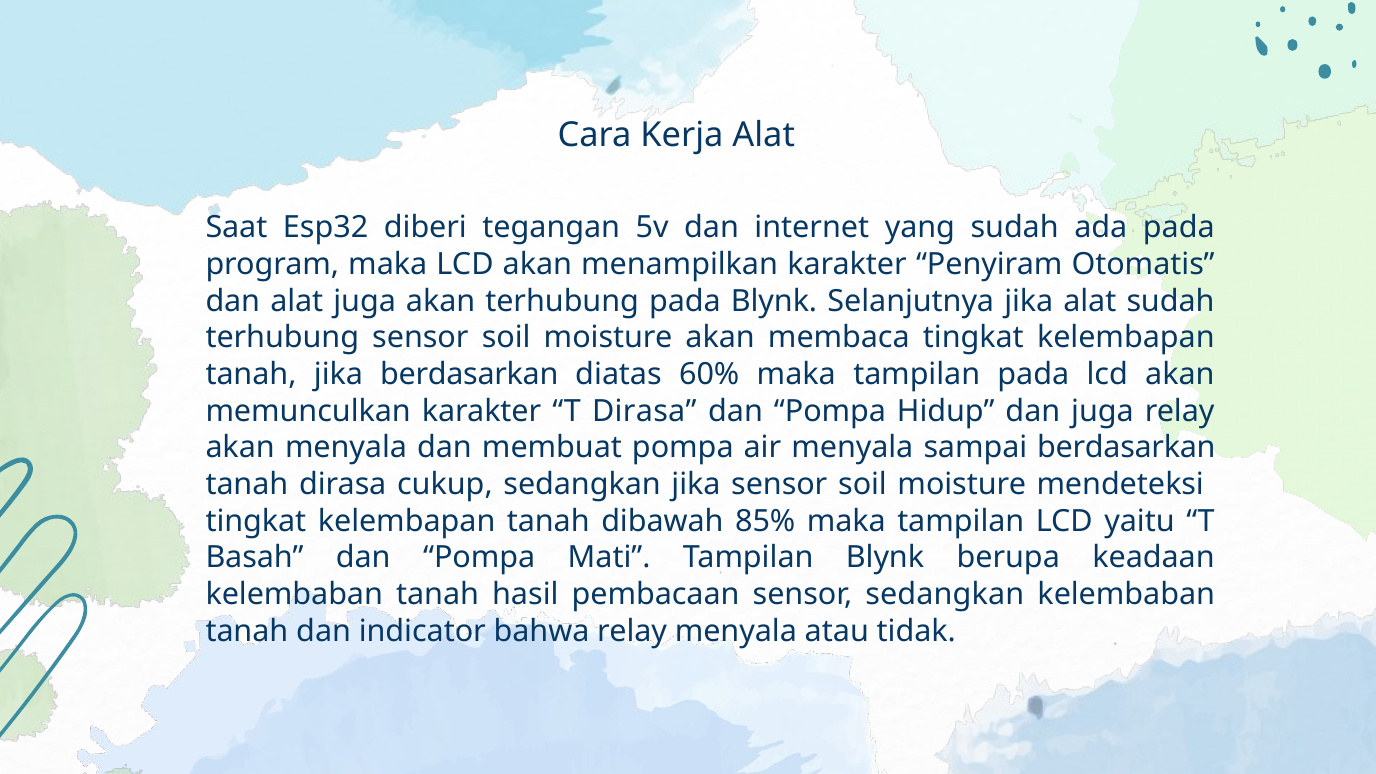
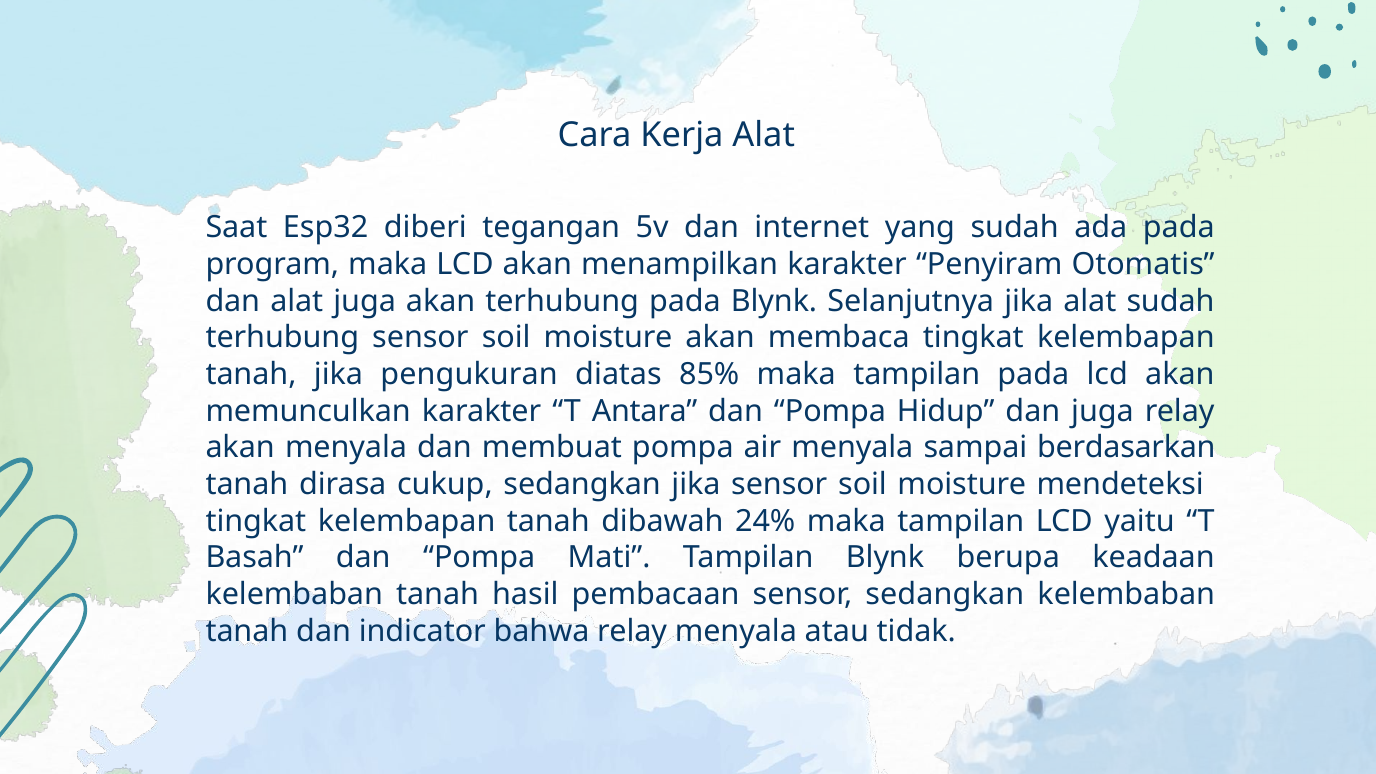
jika berdasarkan: berdasarkan -> pengukuran (469, 374)
60%: 60% -> 85% (709, 374)
T Dirasa: Dirasa -> Antara (645, 411)
85%: 85% -> 24% (765, 521)
